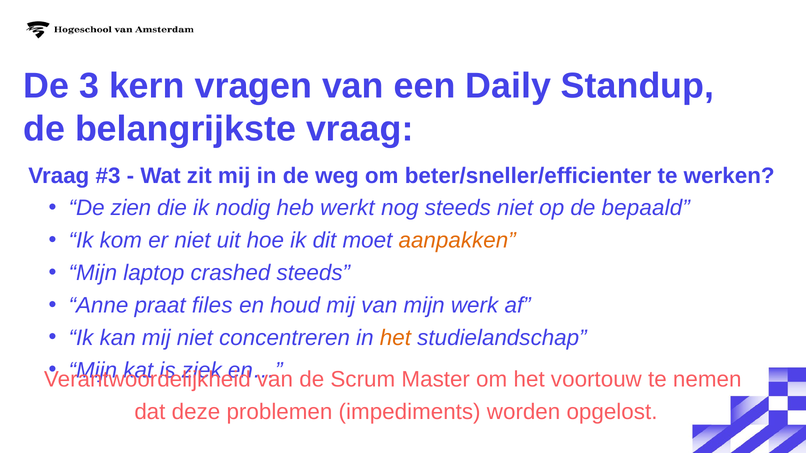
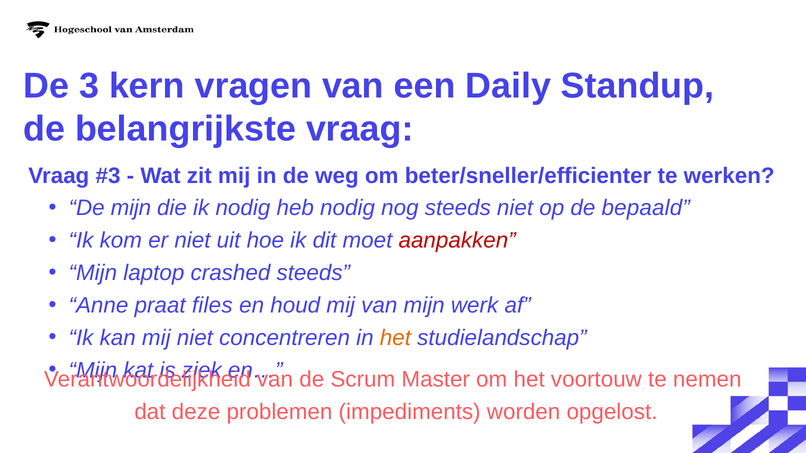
De zien: zien -> mijn (131, 208)
heb werkt: werkt -> nodig (348, 208)
aanpakken colour: orange -> red (457, 241)
